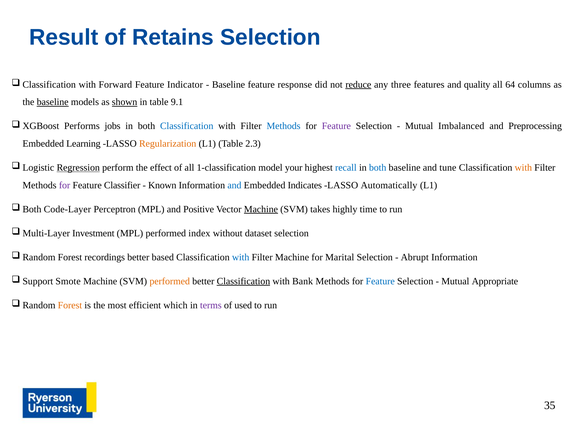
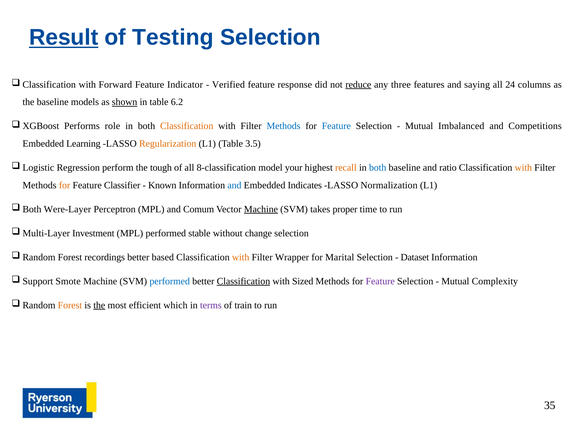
Result underline: none -> present (64, 37)
Retains: Retains -> Testing (173, 37)
Baseline: Baseline -> Verified (228, 84)
quality: quality -> saying (477, 84)
64: 64 -> 24 (510, 84)
baseline underline: present -> none (53, 102)
9.1: 9.1 -> 6.2 (177, 102)
jobs: jobs -> role (112, 126)
Classification colour: blue -> orange (187, 126)
Feature colour: purple -> blue (336, 126)
Preprocessing: Preprocessing -> Competitions (535, 126)
2.3: 2.3 -> 3.5 (253, 143)
Regression underline: present -> none (78, 167)
effect: effect -> tough (161, 167)
1-classification: 1-classification -> 8-classification (226, 167)
recall colour: blue -> orange (346, 167)
tune: tune -> ratio (448, 167)
for colour: purple -> orange (65, 185)
Automatically: Automatically -> Normalization (389, 185)
Code-Layer: Code-Layer -> Were-Layer (67, 209)
Positive: Positive -> Comum (199, 209)
highly: highly -> proper (345, 209)
index: index -> stable (199, 233)
dataset: dataset -> change (258, 233)
with colour: blue -> orange (241, 257)
Filter Machine: Machine -> Wrapper (292, 257)
Abrupt: Abrupt -> Dataset (415, 257)
performed colour: orange -> blue (170, 281)
Bank: Bank -> Sized (303, 281)
Feature colour: blue -> purple (380, 281)
Appropriate: Appropriate -> Complexity (495, 281)
the underline: none -> present (99, 305)
used: used -> train (243, 305)
